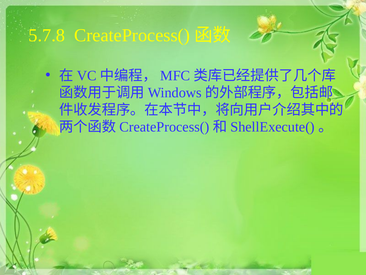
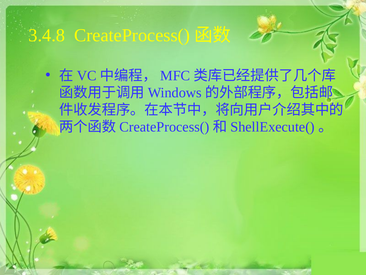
5.7.8: 5.7.8 -> 3.4.8 (47, 35)
